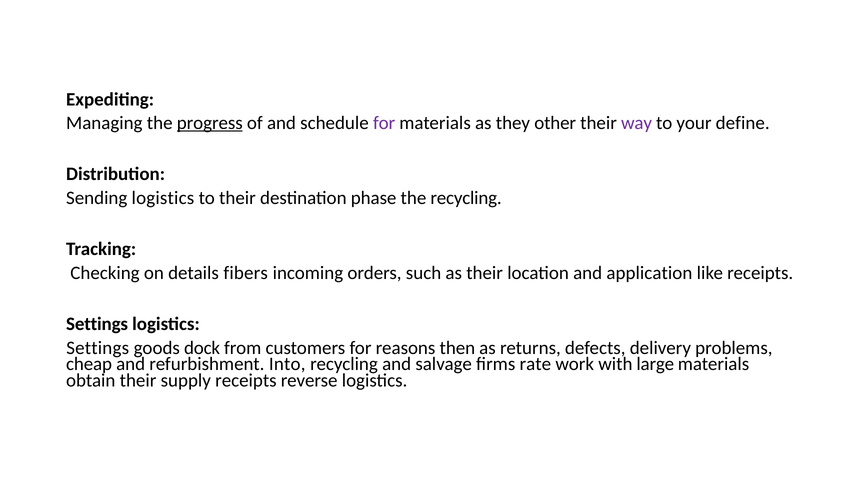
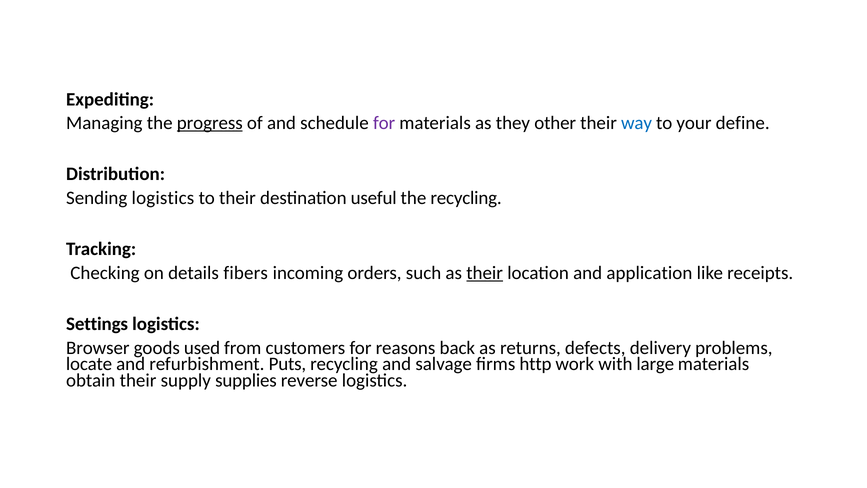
way colour: purple -> blue (637, 123)
phase: phase -> useful (374, 198)
their underline: none -> present (485, 273)
Settings: Settings -> Browser (98, 348)
dock: dock -> used (202, 348)
then: then -> back (457, 348)
cheap: cheap -> locate (89, 364)
Into: Into -> Puts (287, 364)
rate: rate -> http (535, 364)
supply receipts: receipts -> supplies (246, 380)
